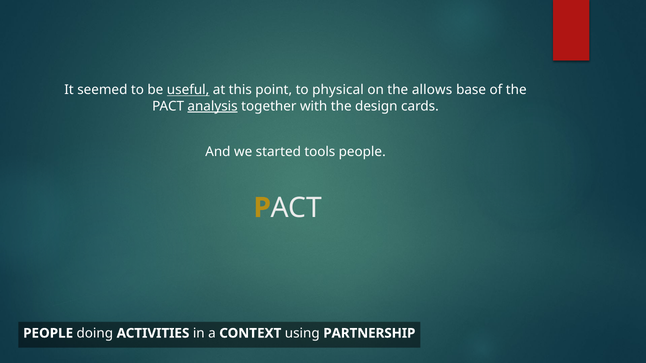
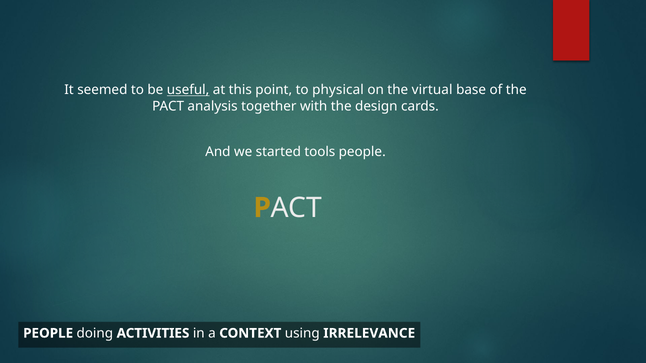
allows: allows -> virtual (432, 90)
analysis underline: present -> none (213, 106)
PARTNERSHIP: PARTNERSHIP -> IRRELEVANCE (369, 334)
